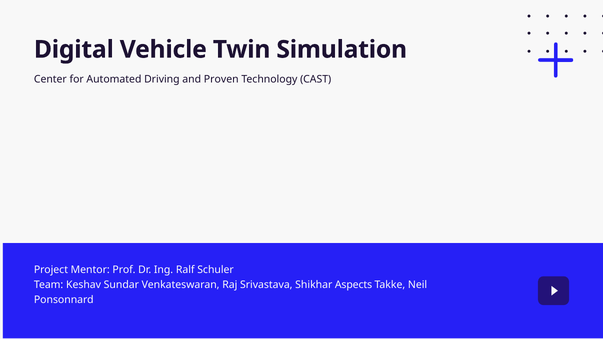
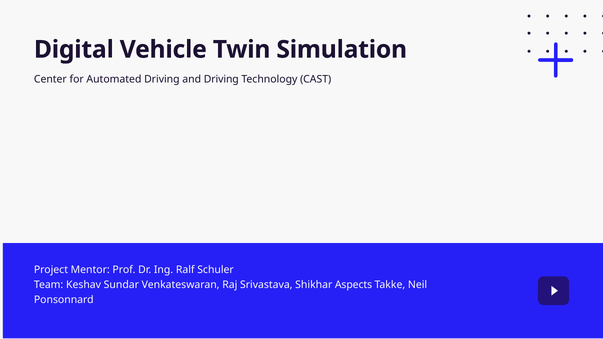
and Proven: Proven -> Driving (221, 79)
